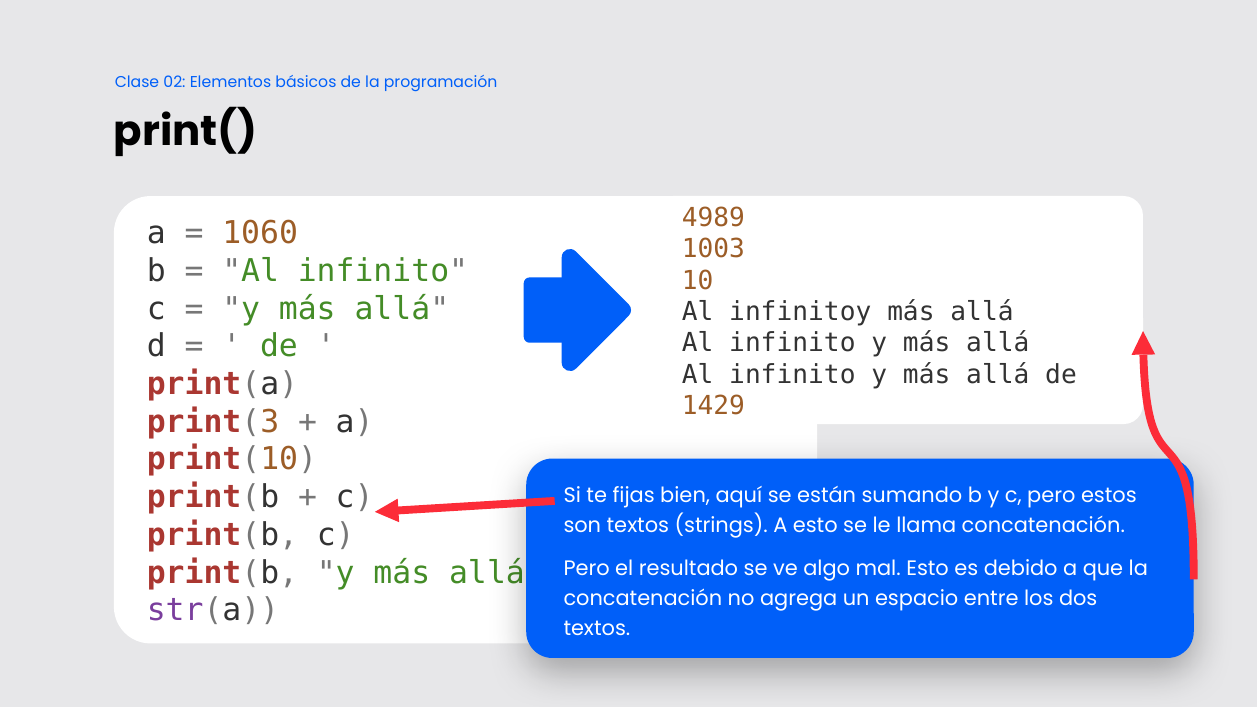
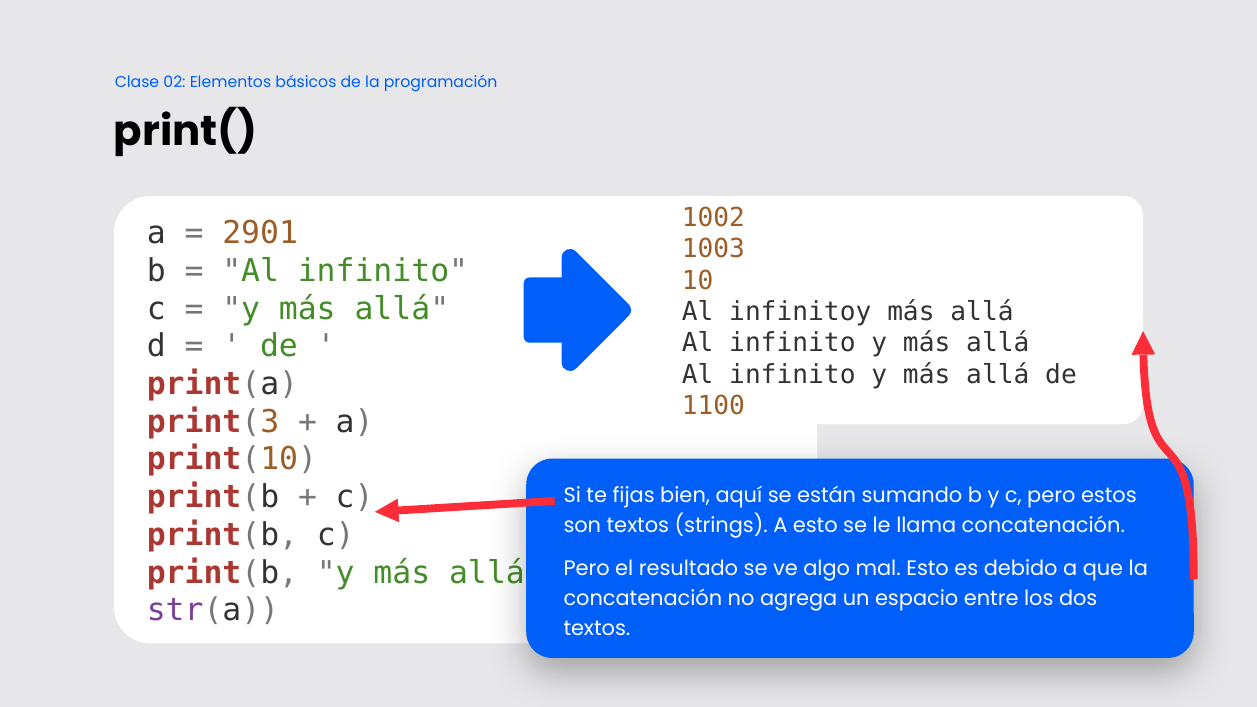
4989: 4989 -> 1002 (713, 218)
1060: 1060 -> 2901 (260, 233)
1429: 1429 -> 1100 (713, 406)
